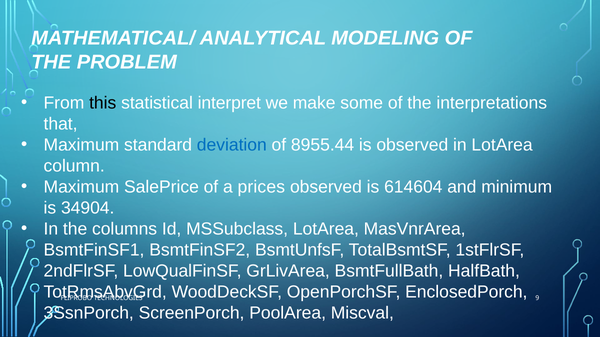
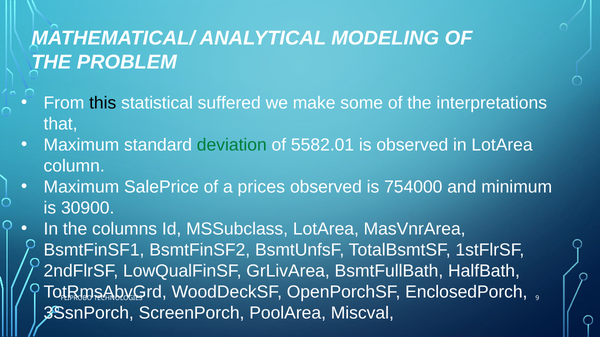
interpret: interpret -> suffered (229, 103)
deviation colour: blue -> green (232, 145)
8955.44: 8955.44 -> 5582.01 (323, 145)
614604: 614604 -> 754000 (413, 187)
34904: 34904 -> 30900 (88, 208)
